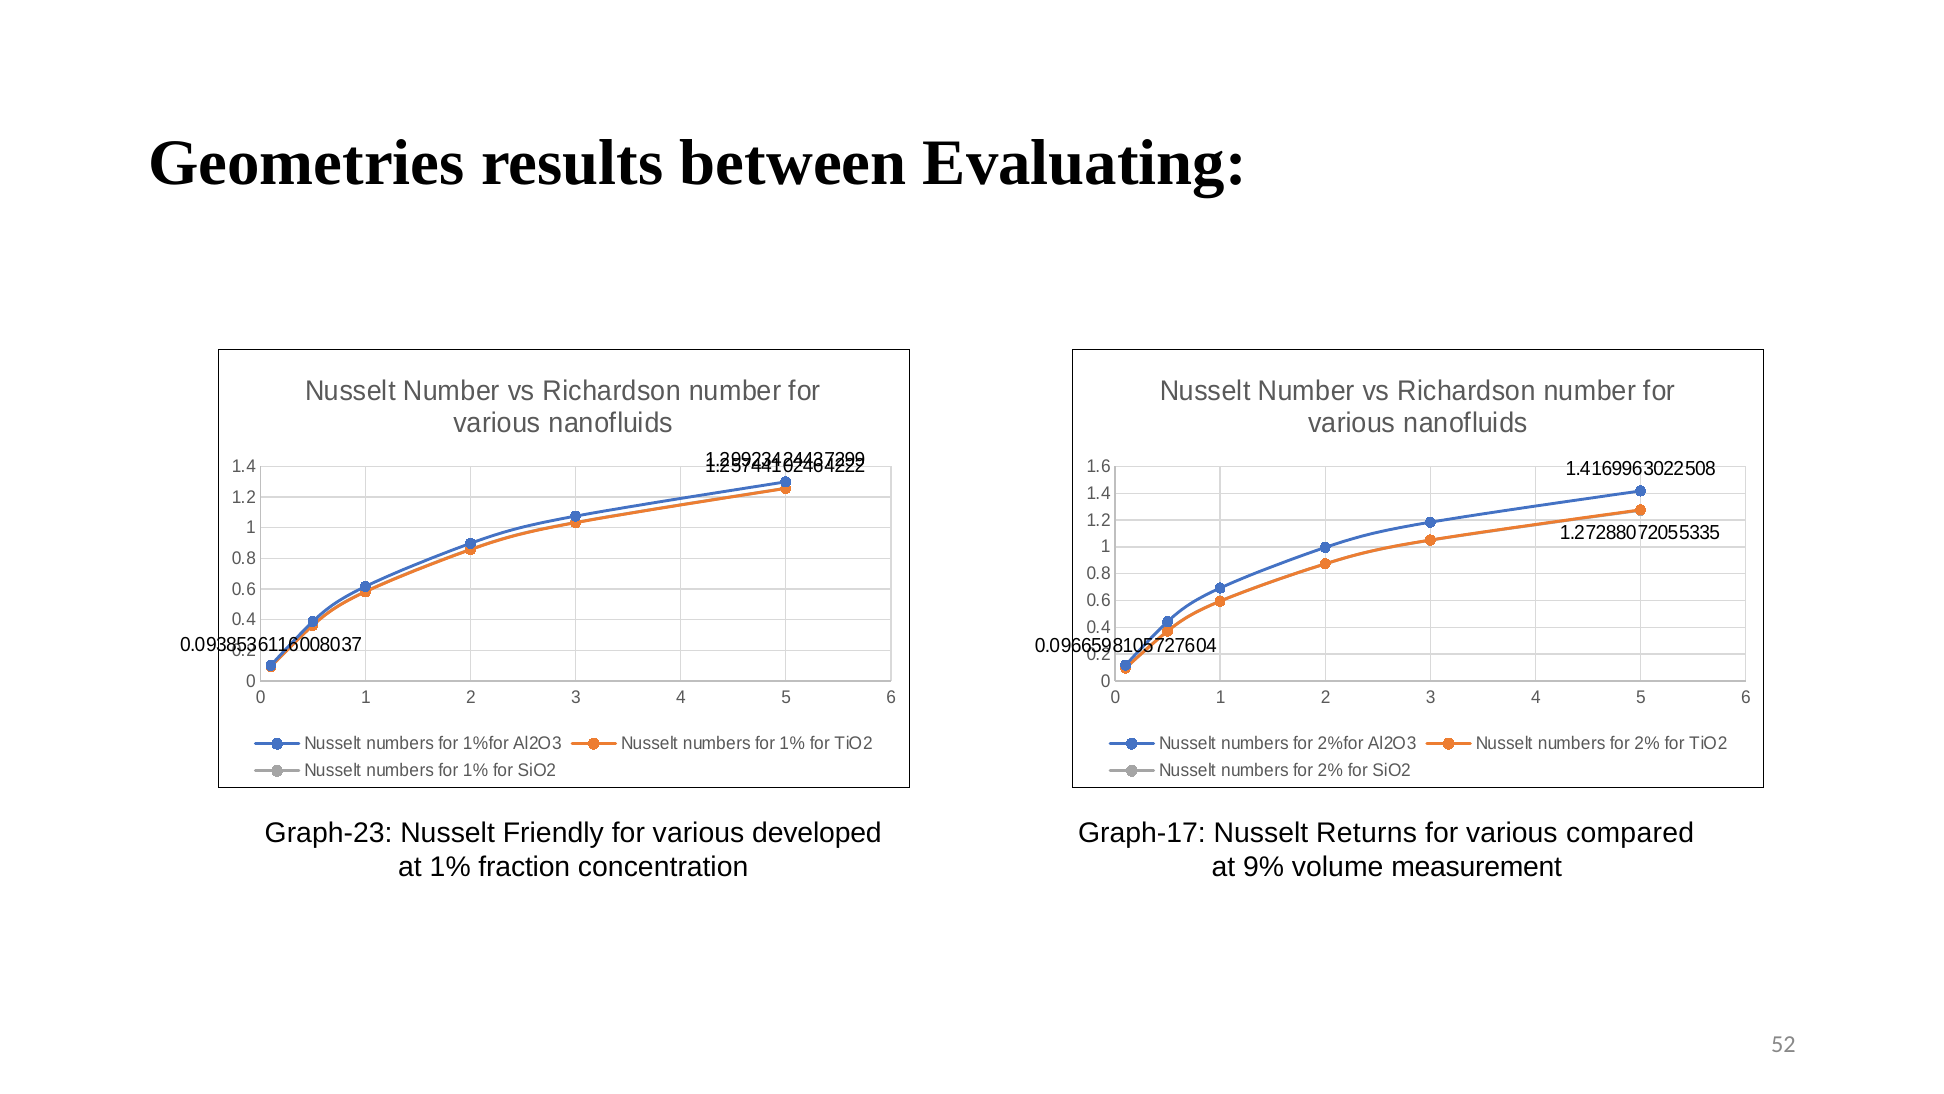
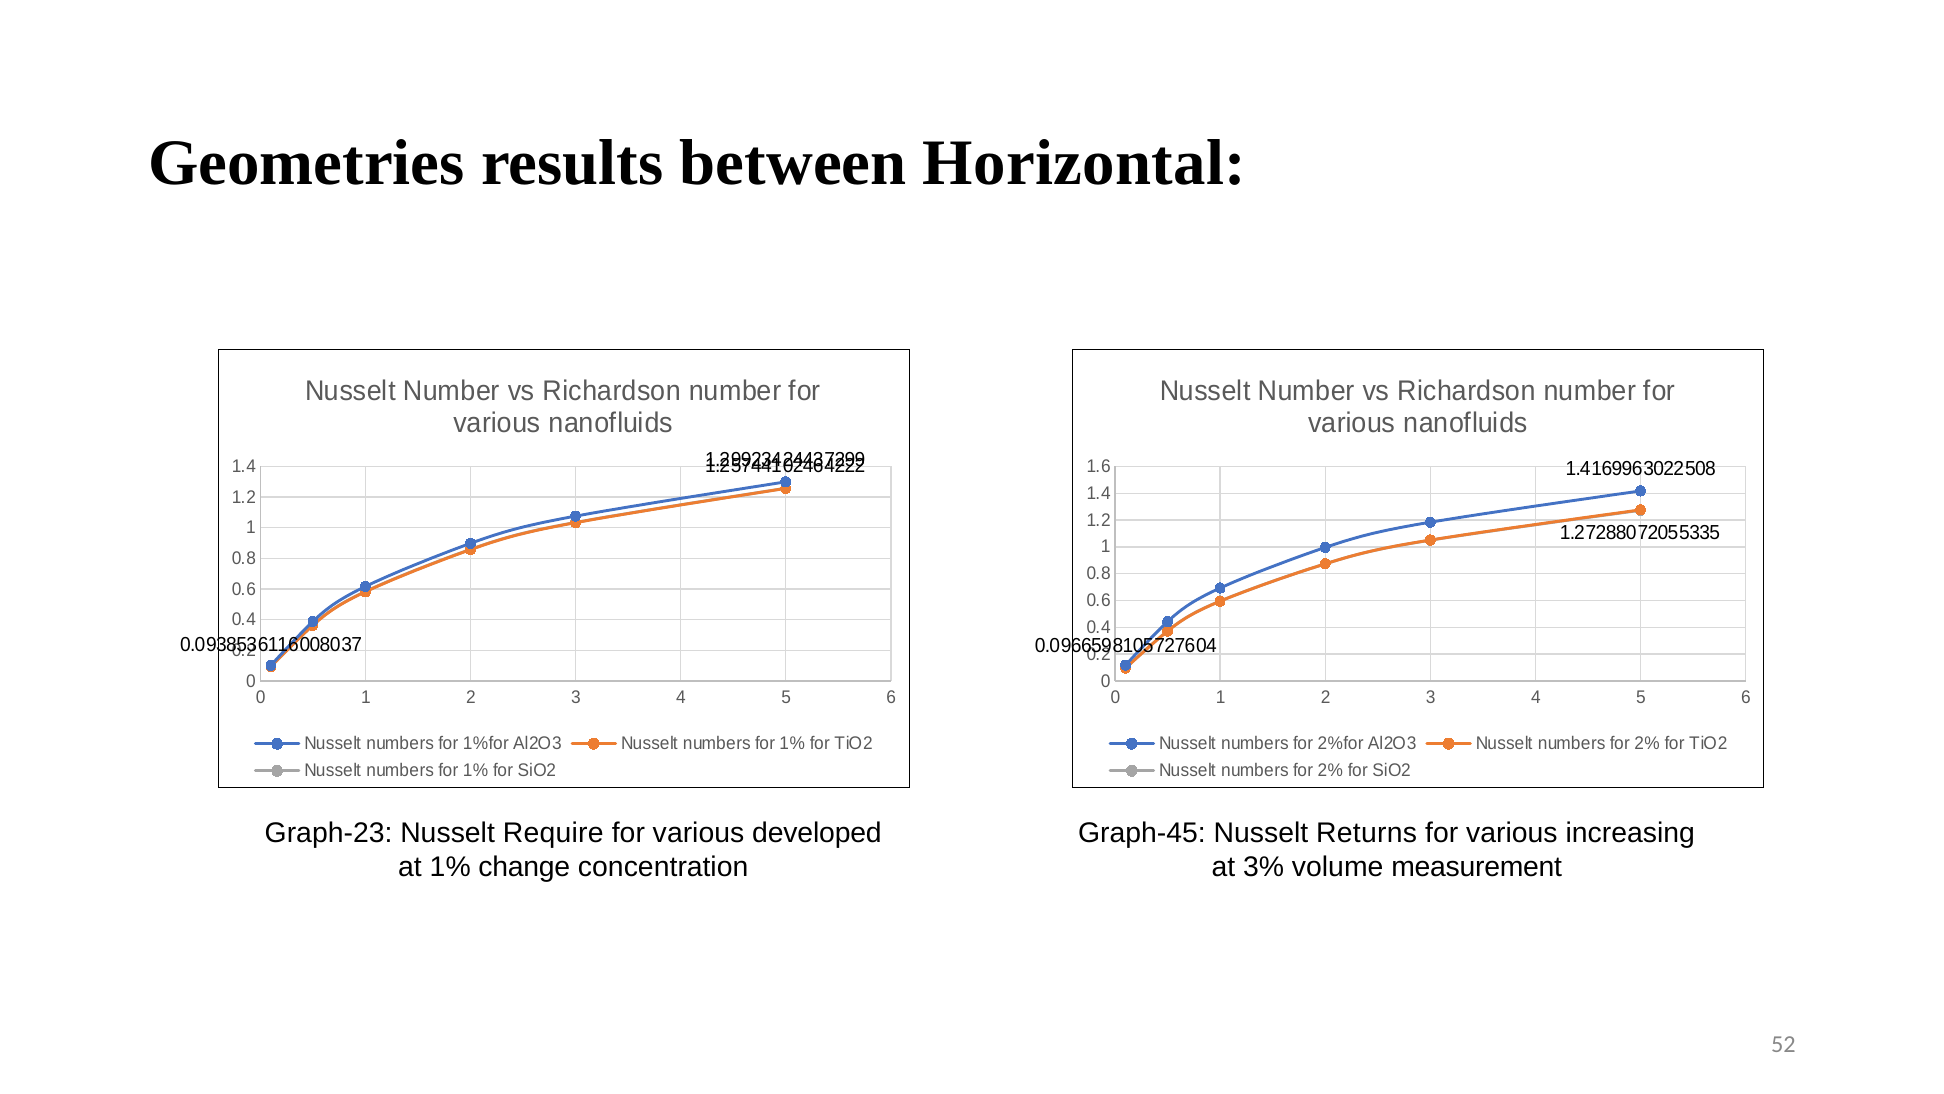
Evaluating: Evaluating -> Horizontal (1085, 163)
Friendly: Friendly -> Require (553, 832)
Graph-17: Graph-17 -> Graph-45 (1142, 832)
compared: compared -> increasing (1630, 832)
fraction: fraction -> change (524, 867)
9%: 9% -> 3% (1264, 867)
